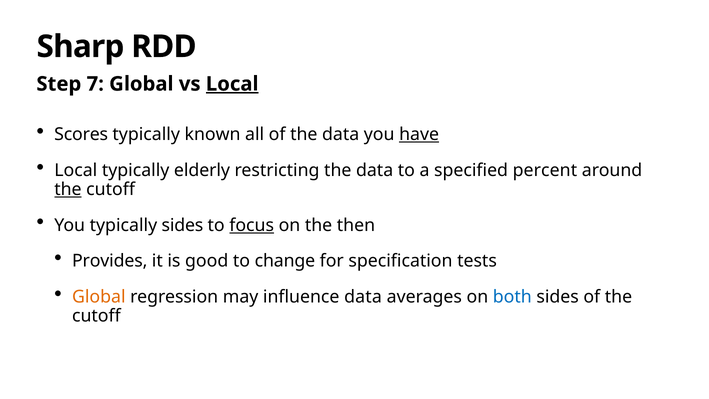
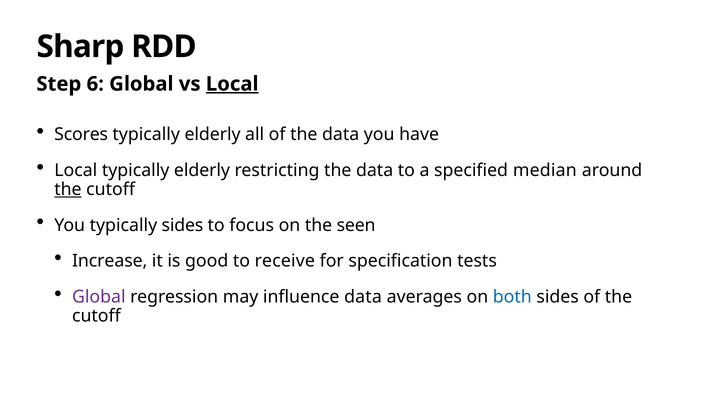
7: 7 -> 6 (95, 84)
known: known -> elderly (213, 134)
have underline: present -> none (419, 134)
percent: percent -> median (545, 170)
focus underline: present -> none (252, 225)
then: then -> seen (356, 225)
Provides: Provides -> Increase (110, 261)
change: change -> receive (285, 261)
Global colour: orange -> purple (99, 297)
